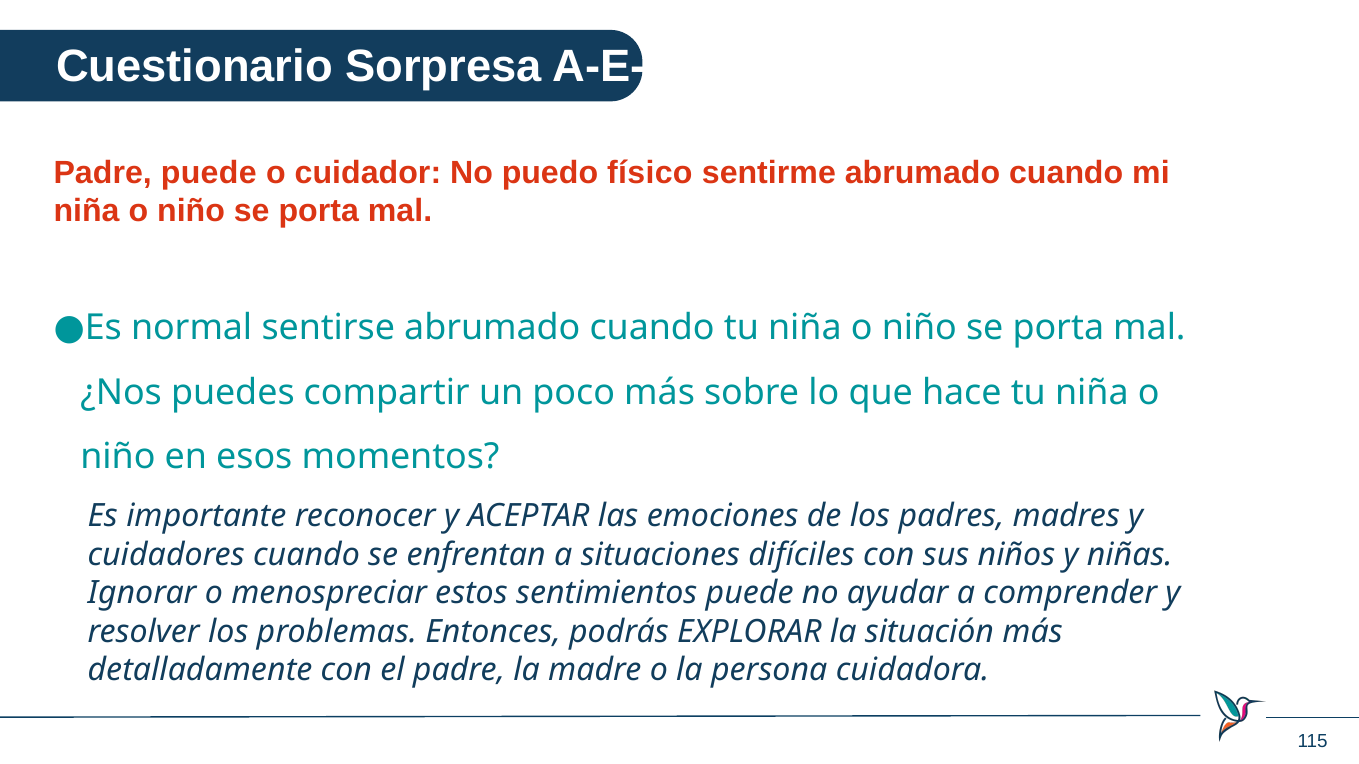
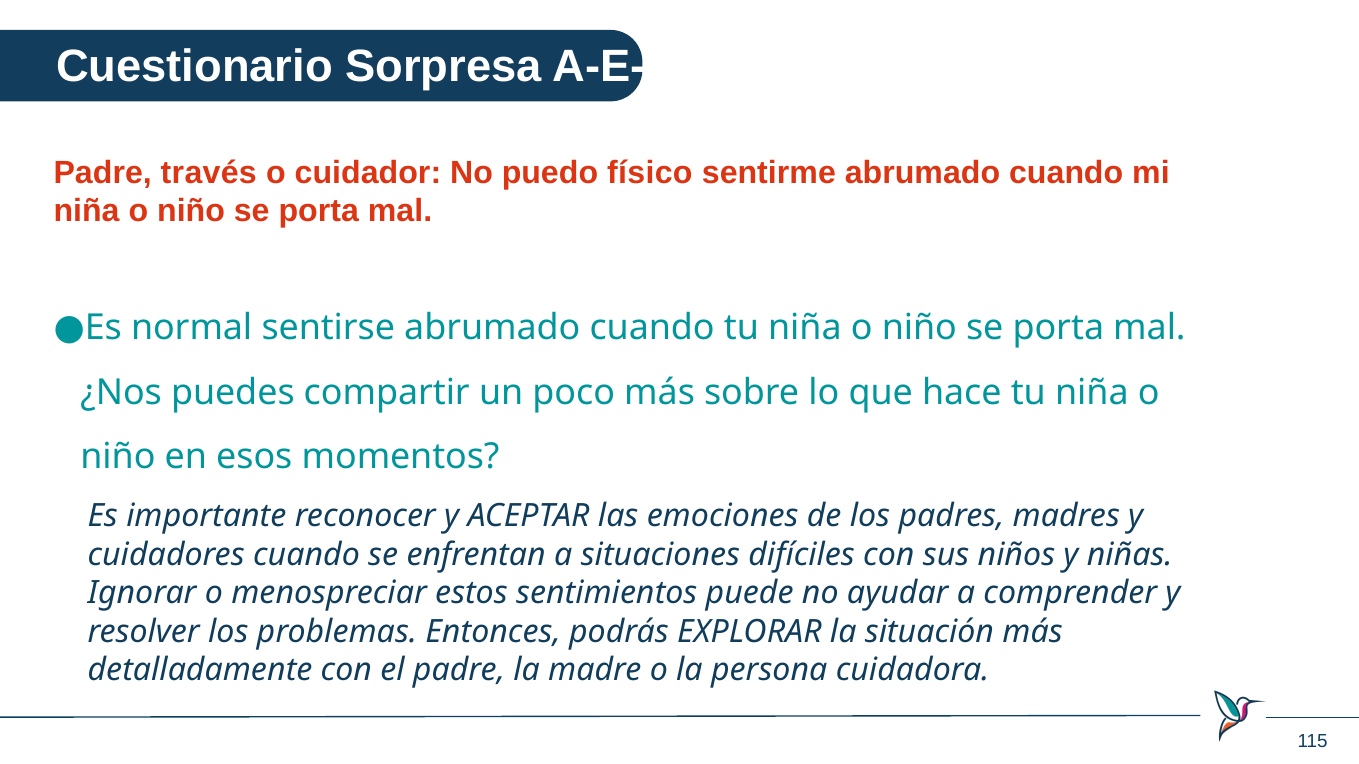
Padre puede: puede -> través (209, 173)
